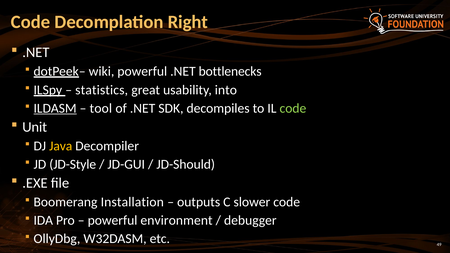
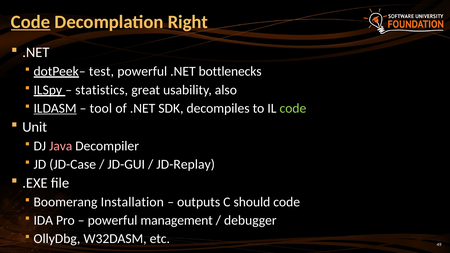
Code underline: none -> present (31, 22)
wiki: wiki -> test (101, 71)
into: into -> also (226, 90)
Java colour: yellow -> pink (61, 146)
JD-Style: JD-Style -> JD-Case (73, 164)
JD-Should: JD-Should -> JD-Replay (186, 164)
slower: slower -> should (252, 202)
environment: environment -> management (177, 220)
